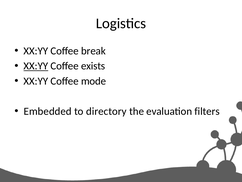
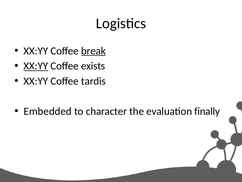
break underline: none -> present (93, 51)
mode: mode -> tardis (93, 81)
directory: directory -> character (106, 111)
filters: filters -> finally (207, 111)
